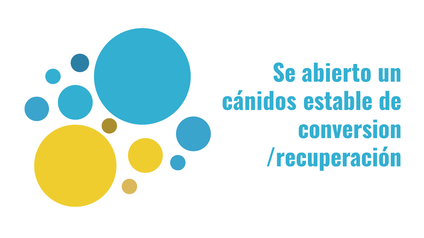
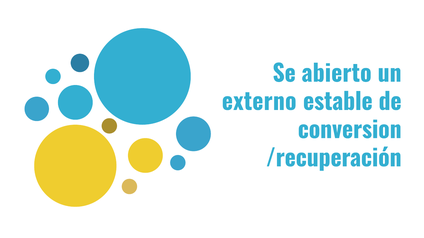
cánidos: cánidos -> externo (259, 102)
